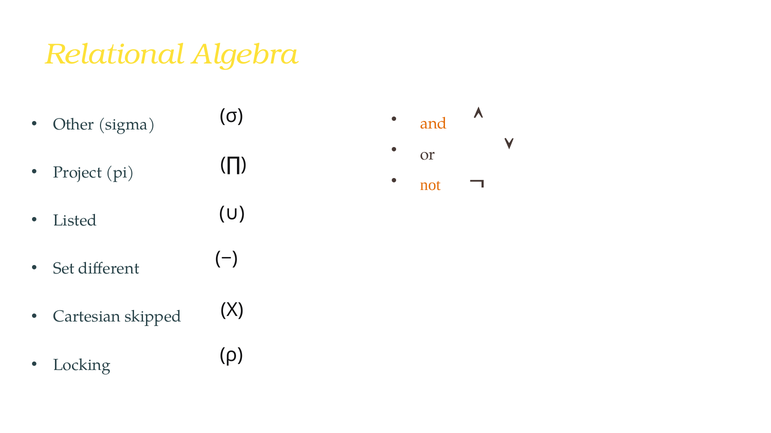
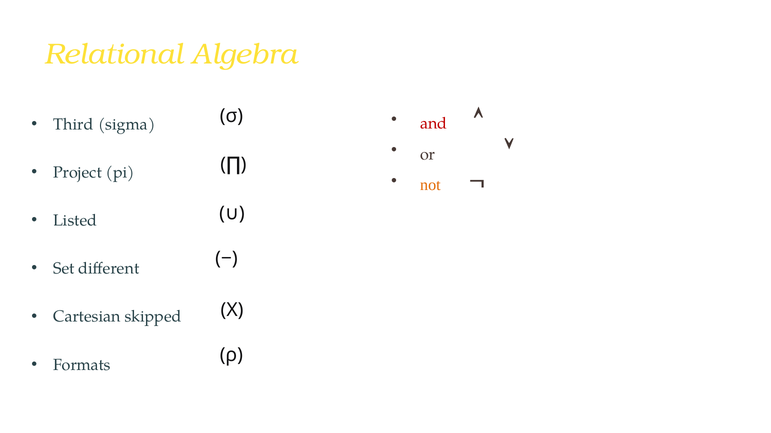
Other: Other -> Third (73, 124)
and colour: orange -> red (434, 124)
Locking: Locking -> Formats (82, 365)
